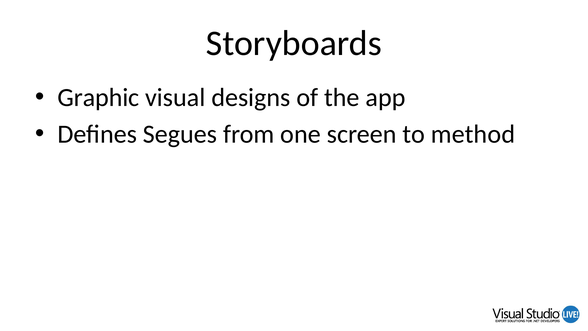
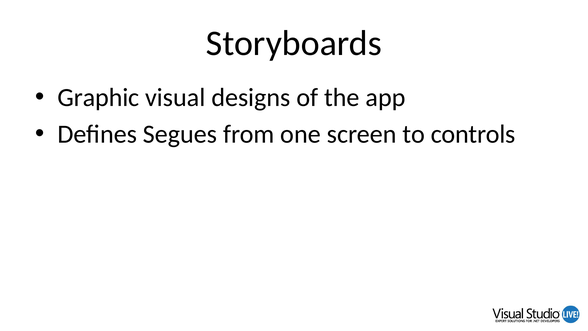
method: method -> controls (473, 134)
